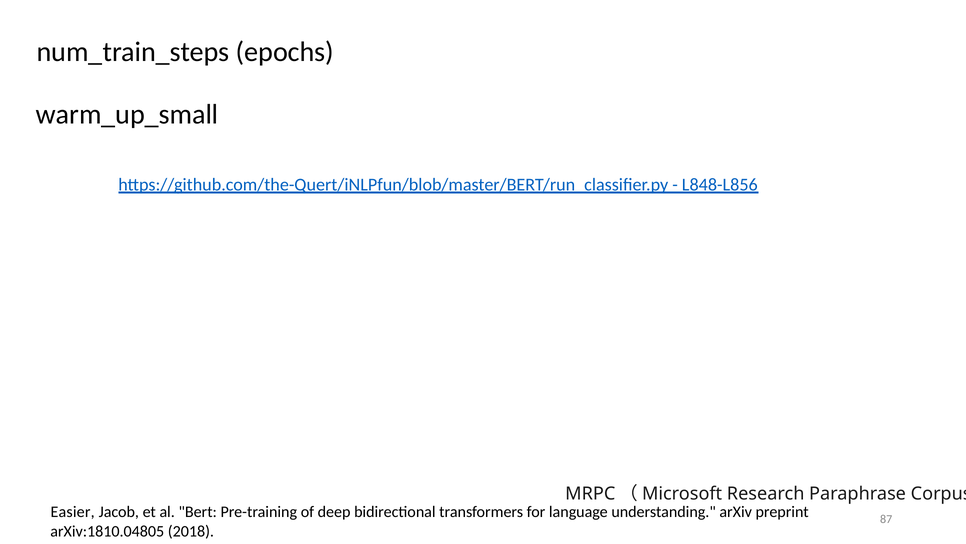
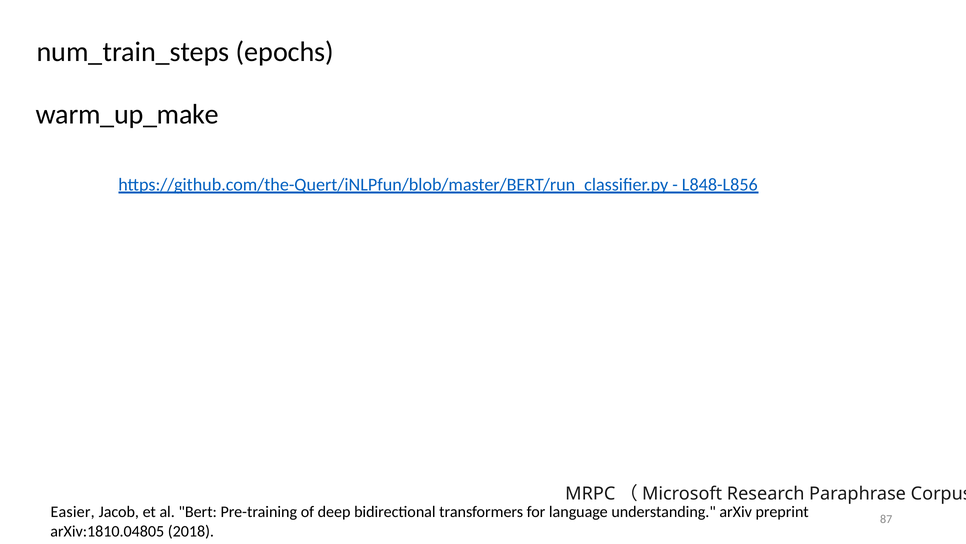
warm_up_small: warm_up_small -> warm_up_make (127, 114)
